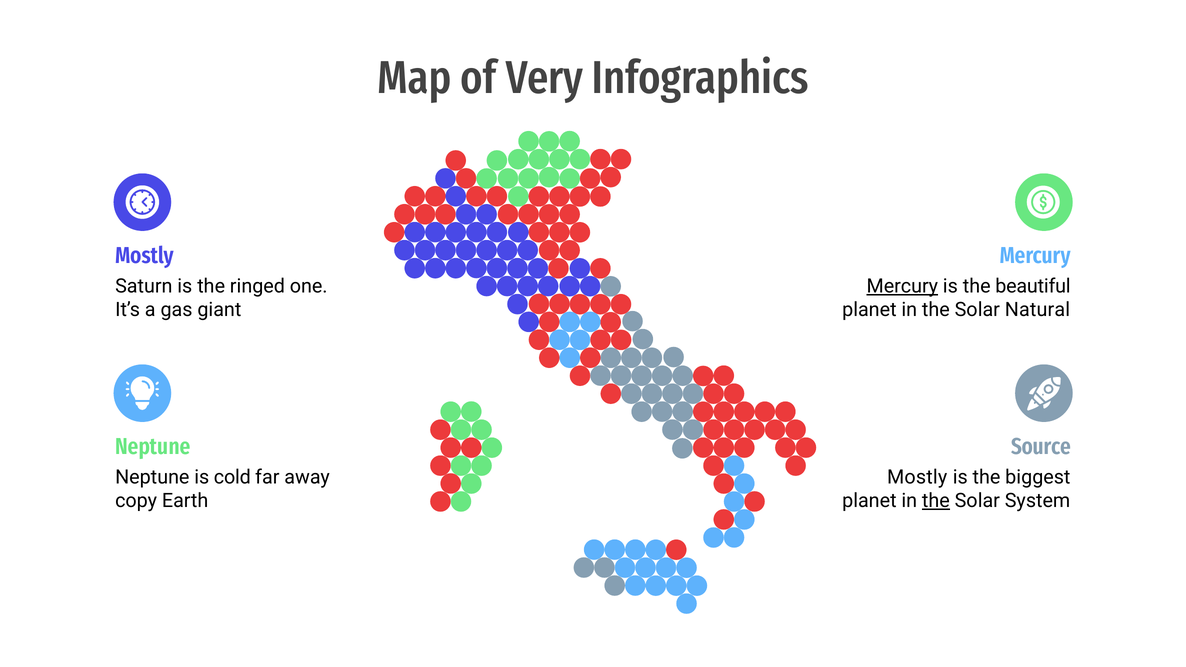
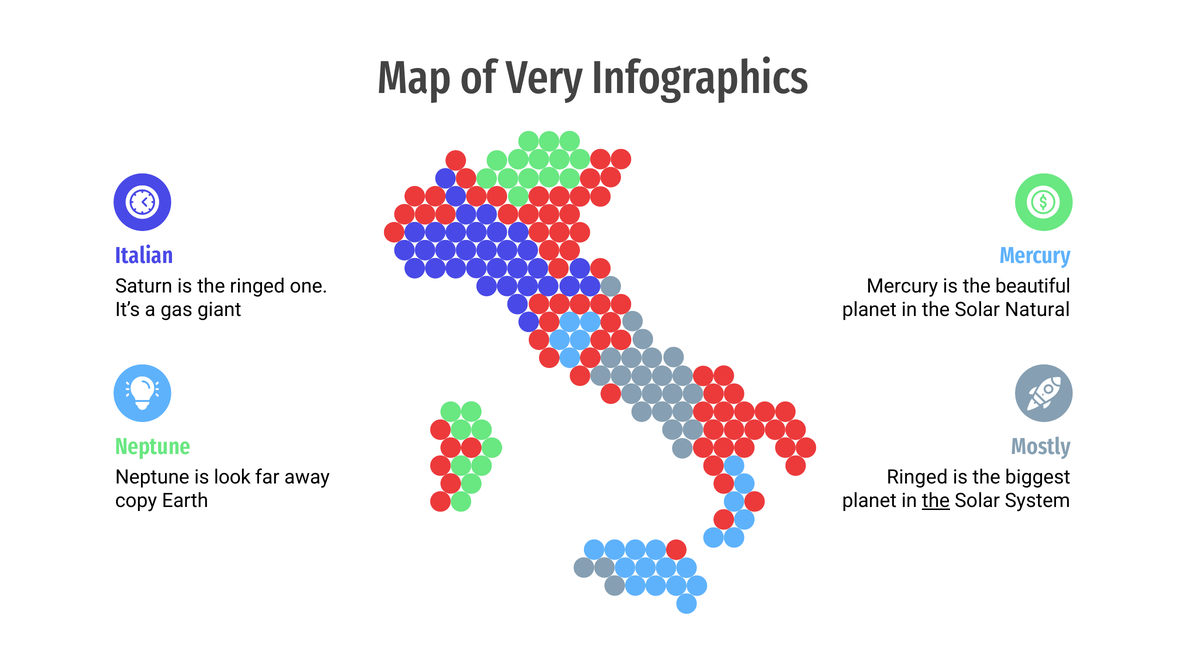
Mostly: Mostly -> Italian (144, 256)
Mercury underline: present -> none (902, 286)
Source: Source -> Mostly (1041, 447)
cold: cold -> look (232, 477)
Mostly: Mostly -> Ringed (917, 477)
